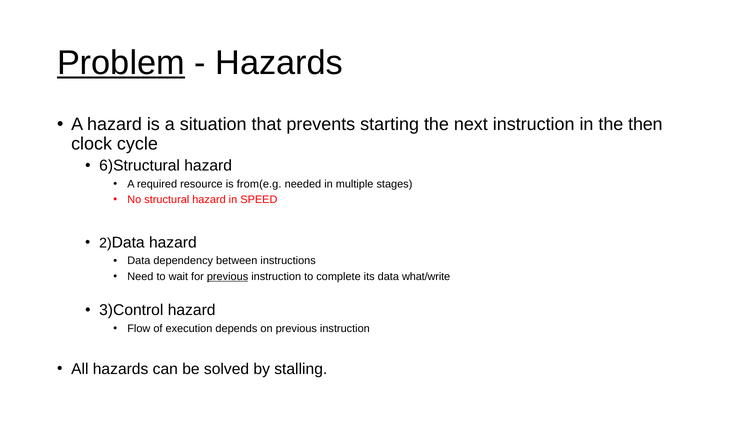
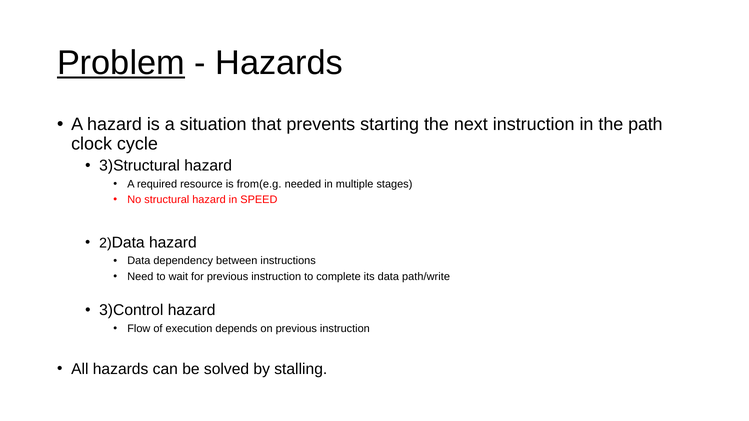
then: then -> path (645, 125)
6)Structural: 6)Structural -> 3)Structural (140, 166)
previous underline: present -> none (228, 277)
what/write: what/write -> path/write (426, 277)
